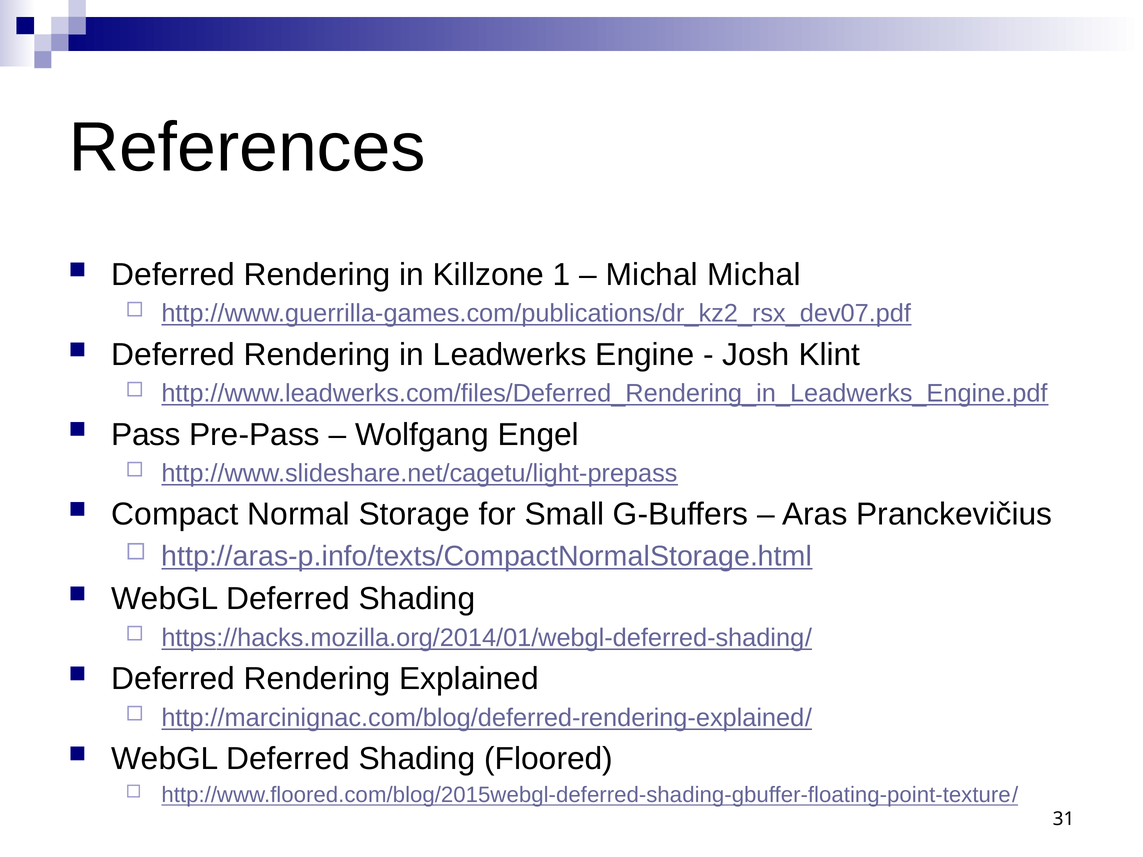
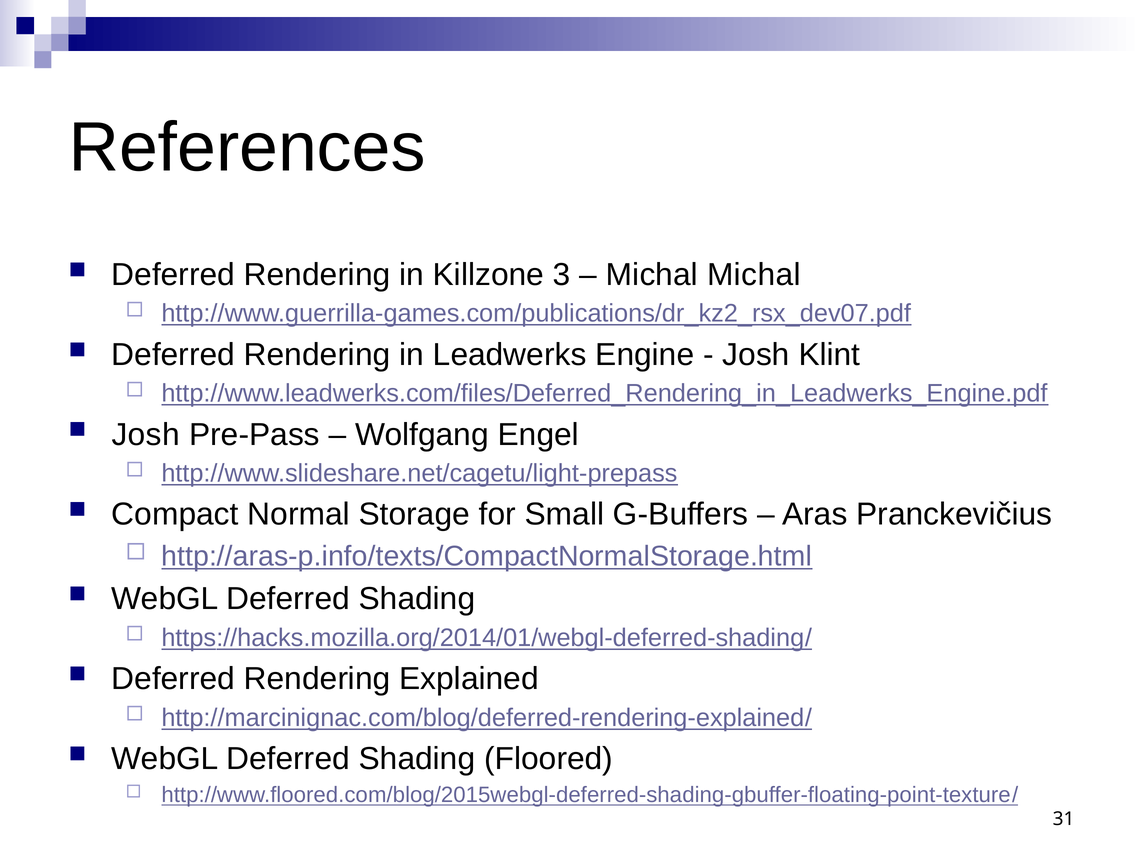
1: 1 -> 3 (562, 275)
Pass: Pass -> Josh (146, 435)
